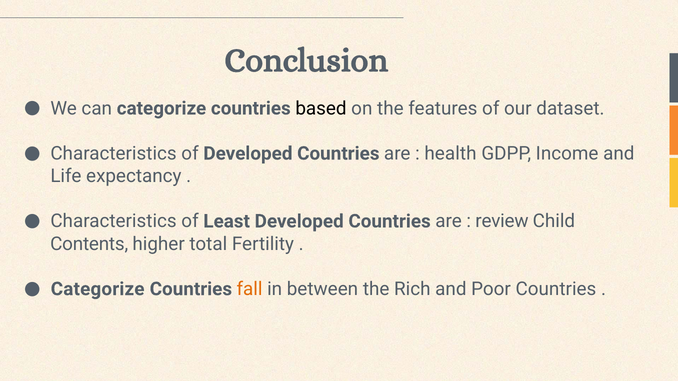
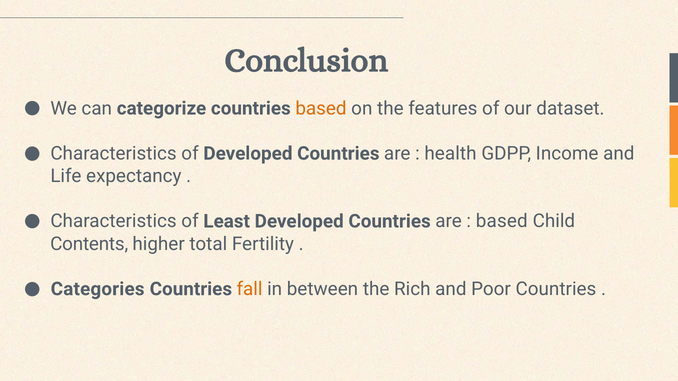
based colour: black -> orange (321, 108)
review: review -> based (502, 221)
Categorize: Categorize -> Categories (98, 289)
